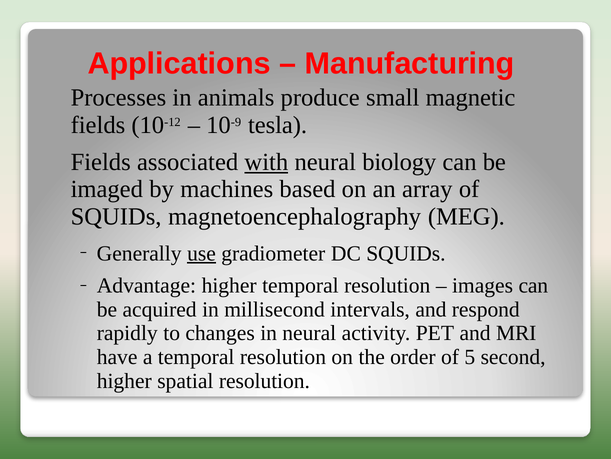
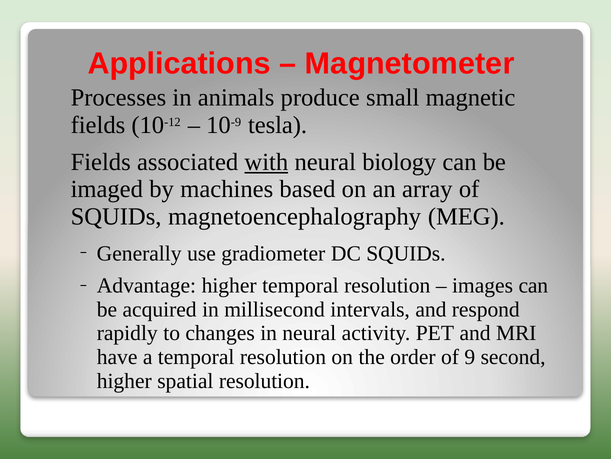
Manufacturing: Manufacturing -> Magnetometer (410, 63)
use underline: present -> none (202, 253)
5: 5 -> 9 (470, 357)
